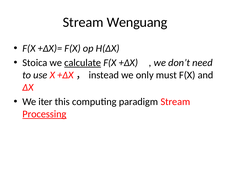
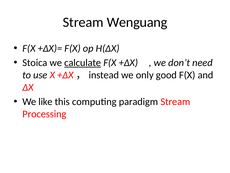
must: must -> good (166, 75)
iter: iter -> like (45, 101)
Processing underline: present -> none (44, 114)
